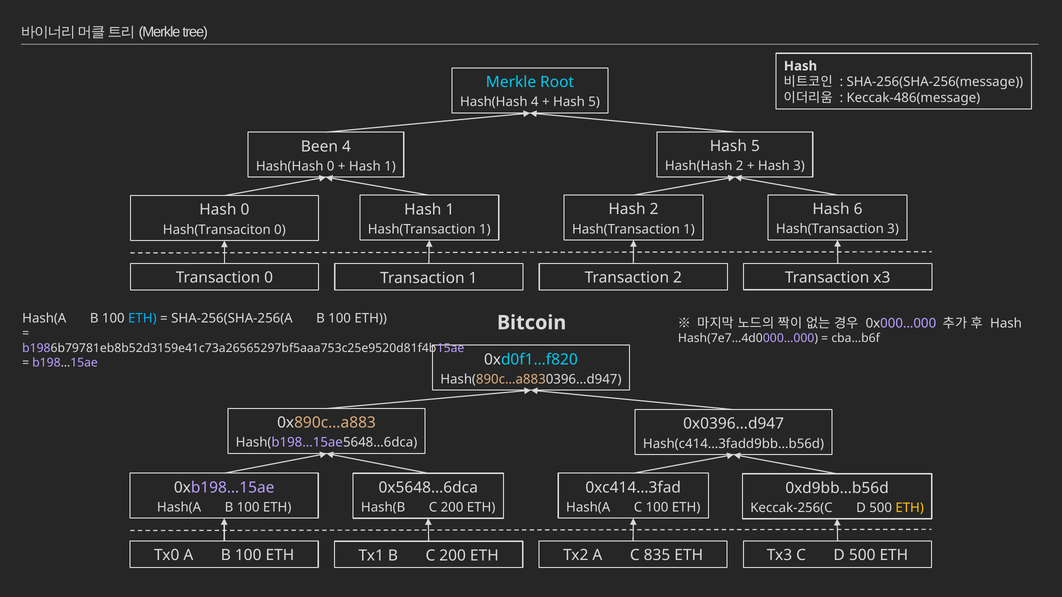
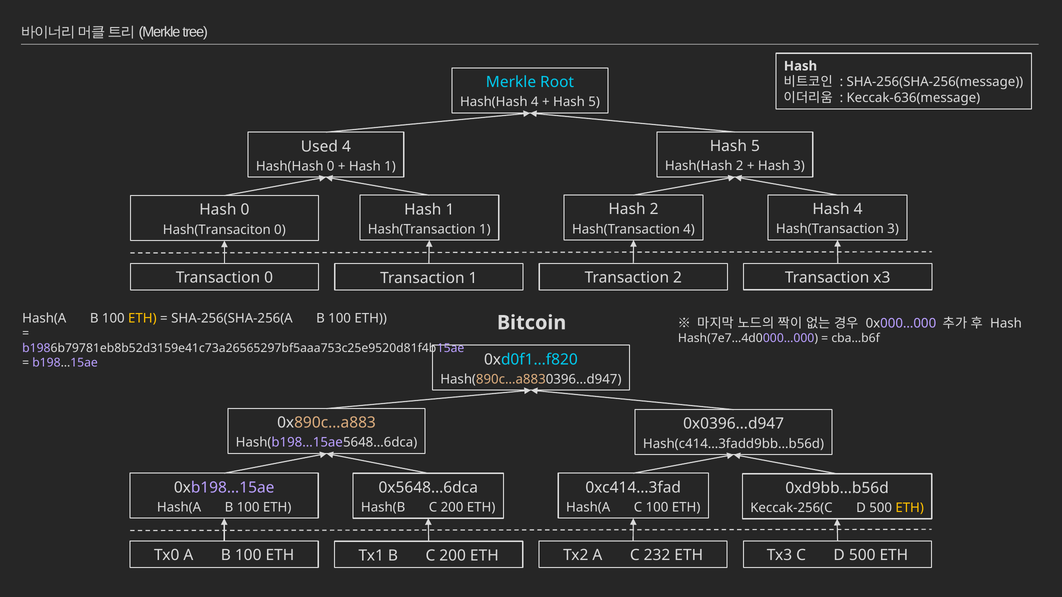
Keccak-486(message: Keccak-486(message -> Keccak-636(message (913, 98)
Been: Been -> Used (319, 147)
Hash 6: 6 -> 4 (858, 209)
1: 1 -> 4 (689, 229)
ETH colour: light blue -> yellow (142, 318)
835: 835 -> 232 (657, 556)
